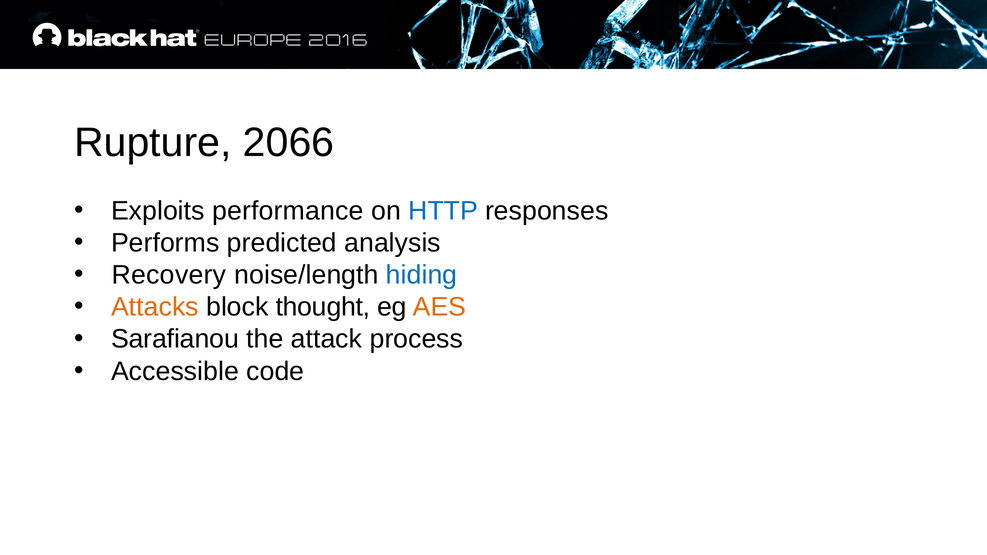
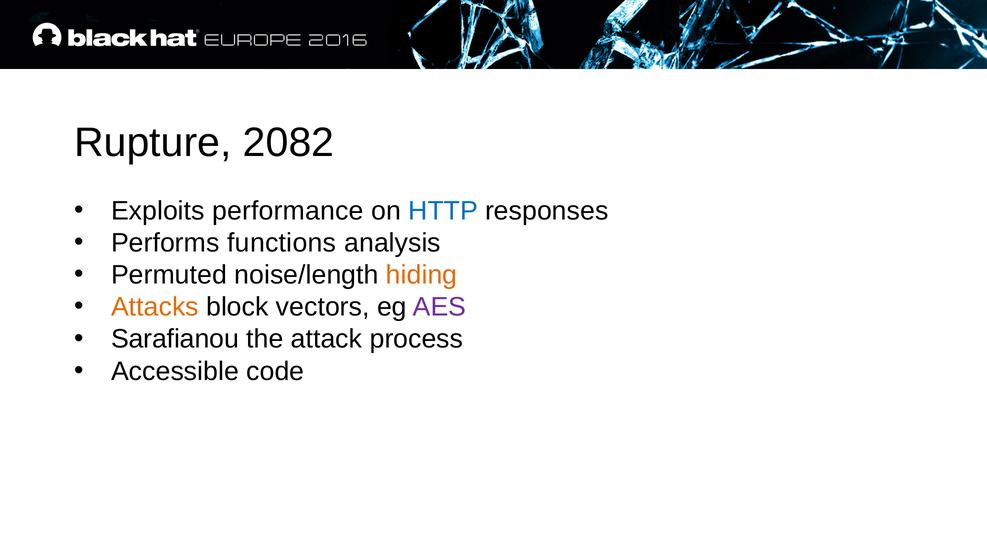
2066: 2066 -> 2082 (289, 143)
predicted: predicted -> functions (282, 243)
Recovery: Recovery -> Permuted (169, 275)
hiding colour: blue -> orange (422, 275)
thought: thought -> vectors (323, 307)
AES colour: orange -> purple (439, 307)
